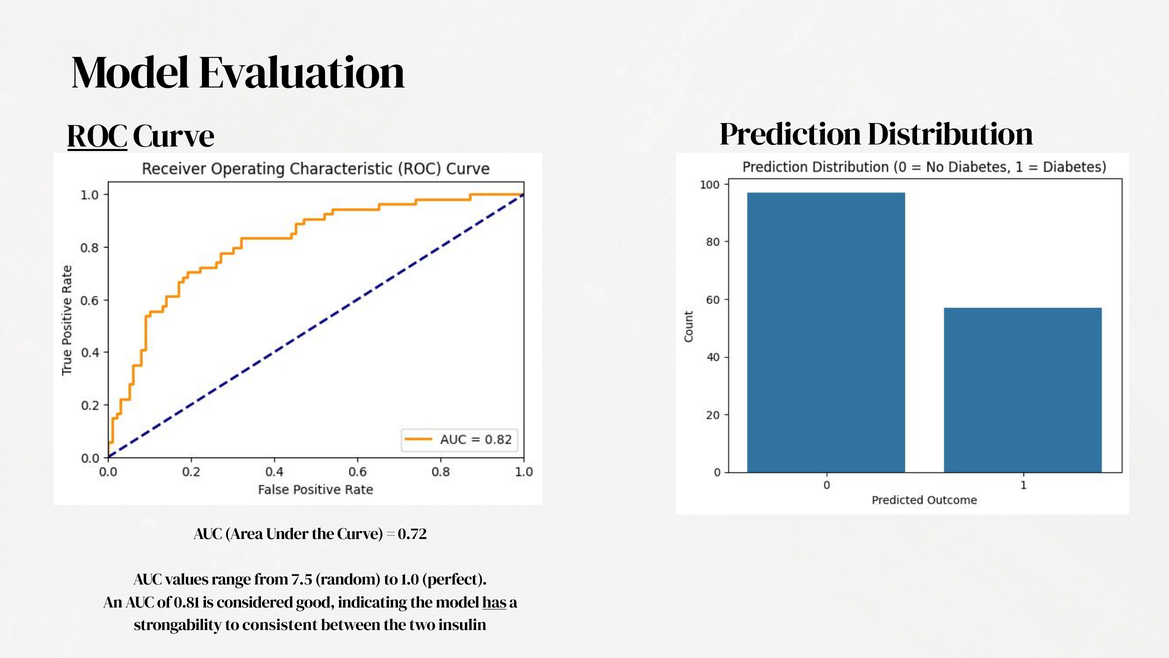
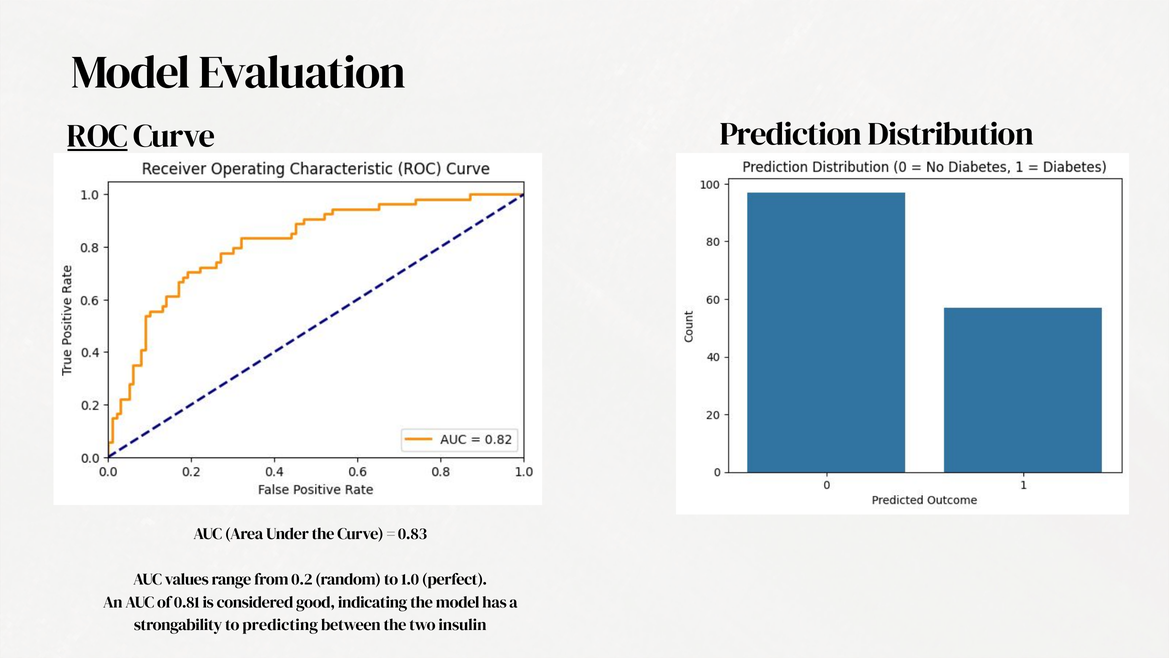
0.72: 0.72 -> 0.83 (413, 534)
7.5: 7.5 -> 0.2 (302, 579)
has underline: present -> none (494, 602)
consistent: consistent -> predicting (280, 625)
